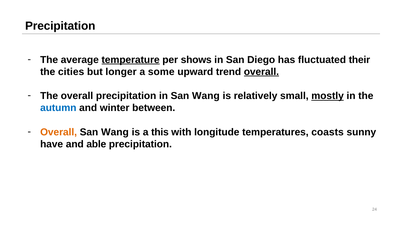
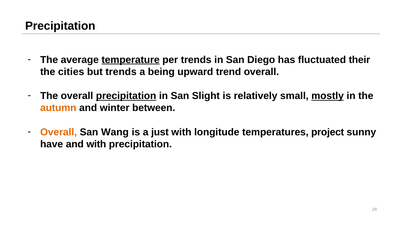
per shows: shows -> trends (196, 60)
but longer: longer -> trends (121, 72)
some: some -> being (161, 72)
overall underline: present -> none (261, 72)
precipitation underline: none -> present (126, 96)
in San Wang: Wang -> Slight (206, 96)
autumn colour: blue -> orange (58, 108)
this: this -> just (160, 132)
coasts: coasts -> project (328, 132)
and able: able -> with (96, 144)
